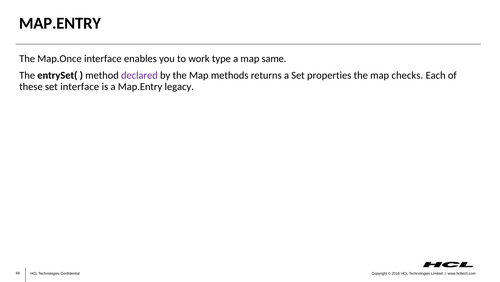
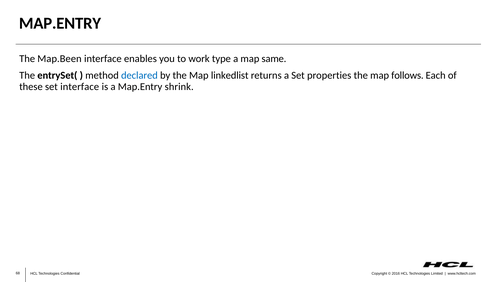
Map.Once: Map.Once -> Map.Been (60, 59)
declared colour: purple -> blue (139, 75)
methods: methods -> linkedlist (230, 75)
checks: checks -> follows (407, 75)
legacy: legacy -> shrink (179, 86)
